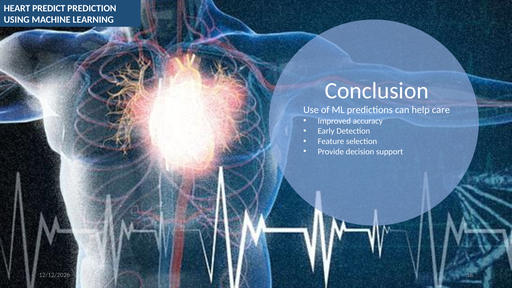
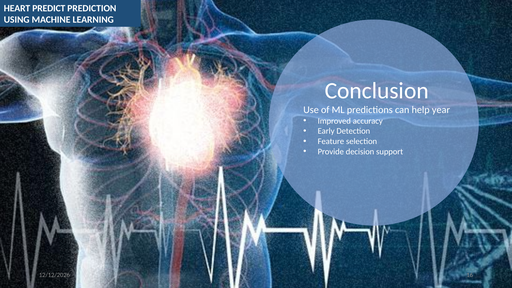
care: care -> year (441, 110)
